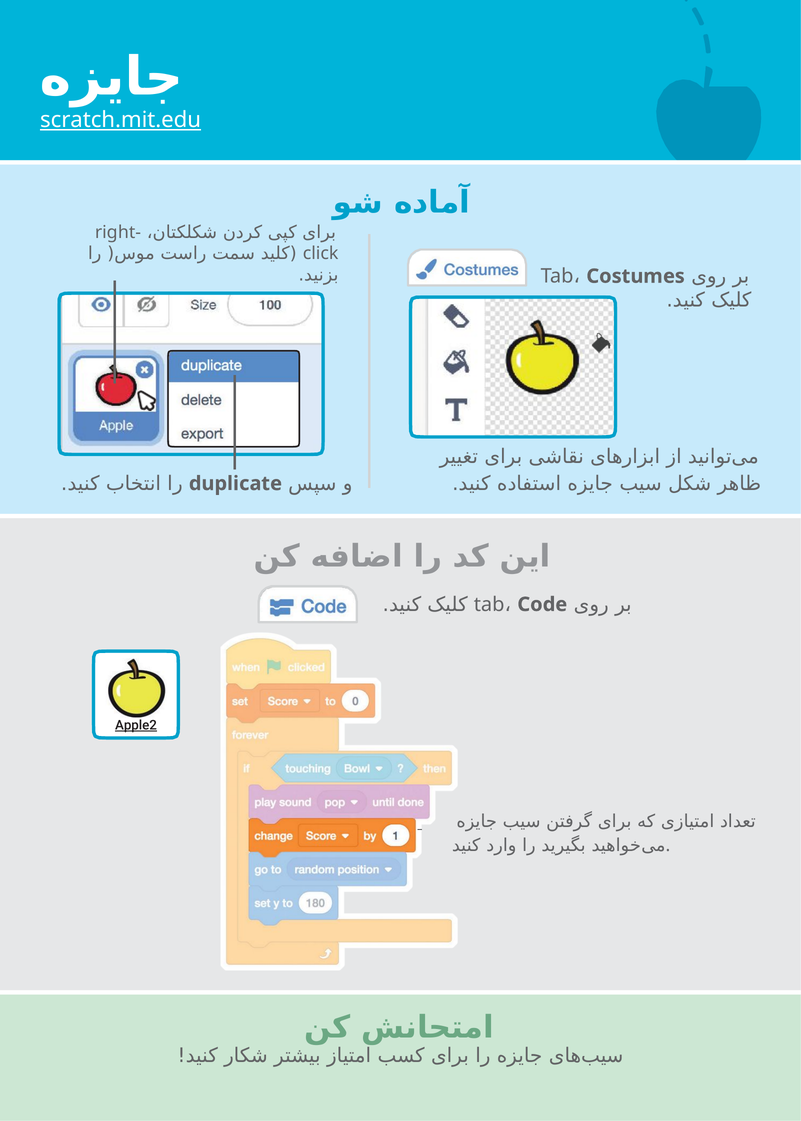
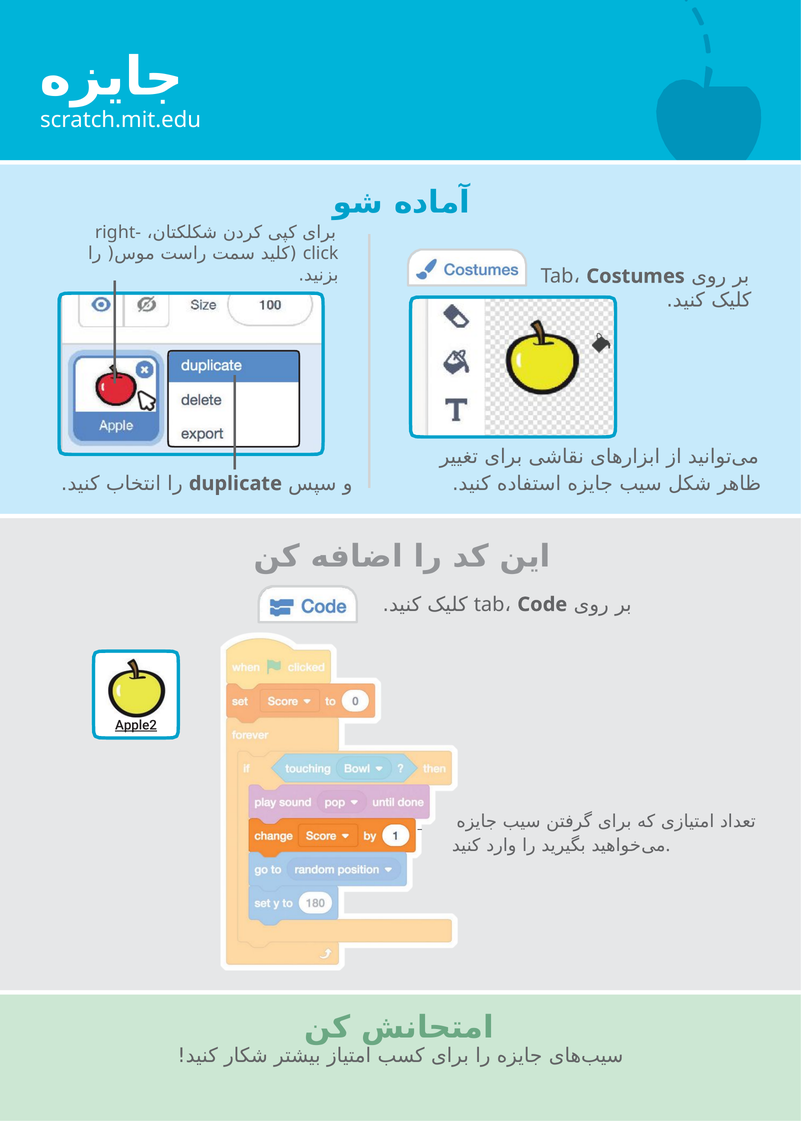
scratch.mit.edu underline: present -> none (121, 120)
